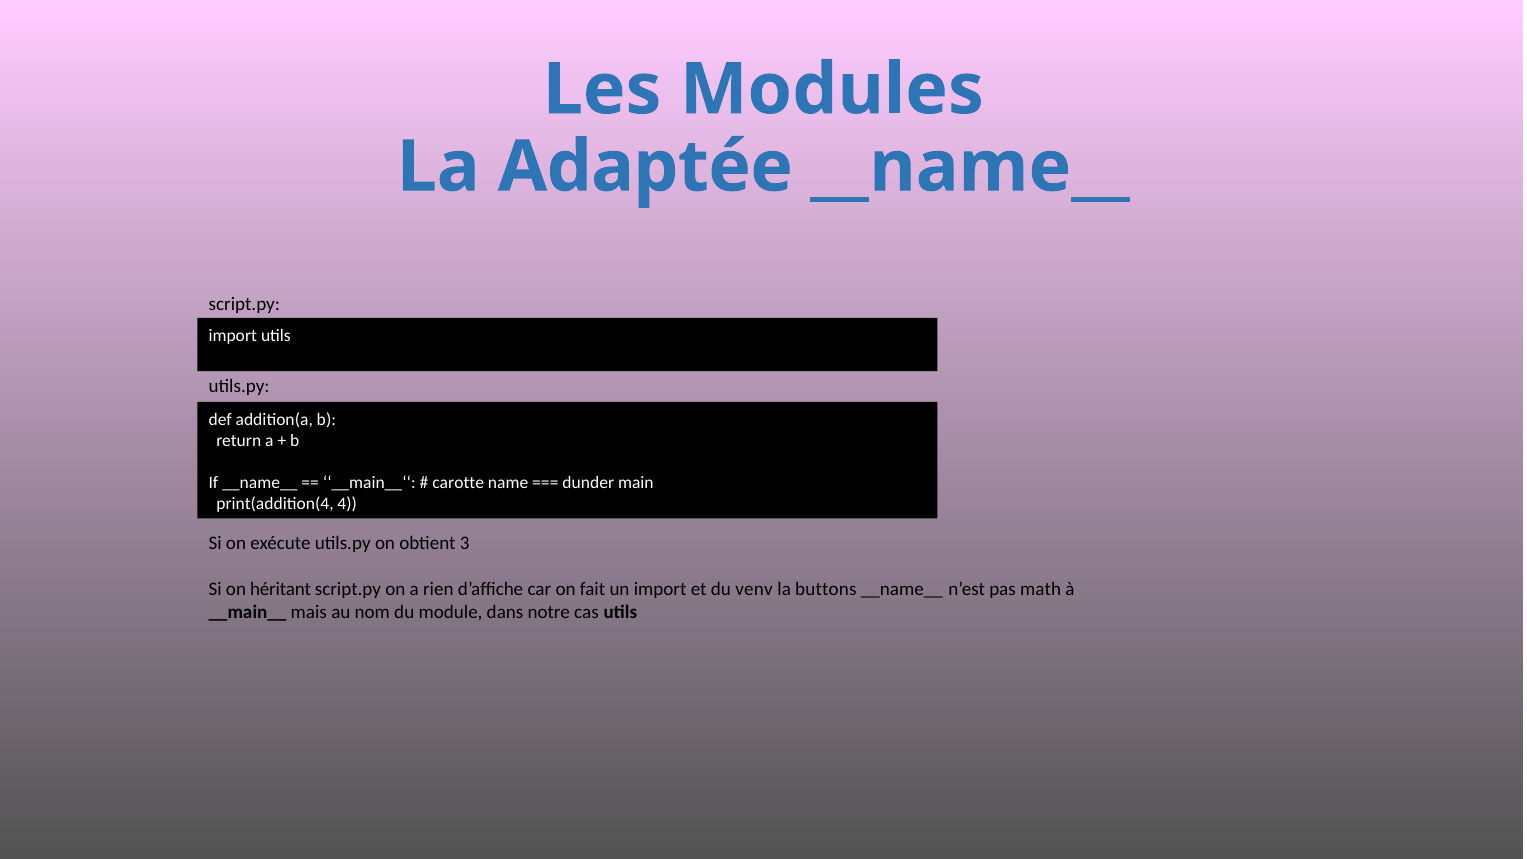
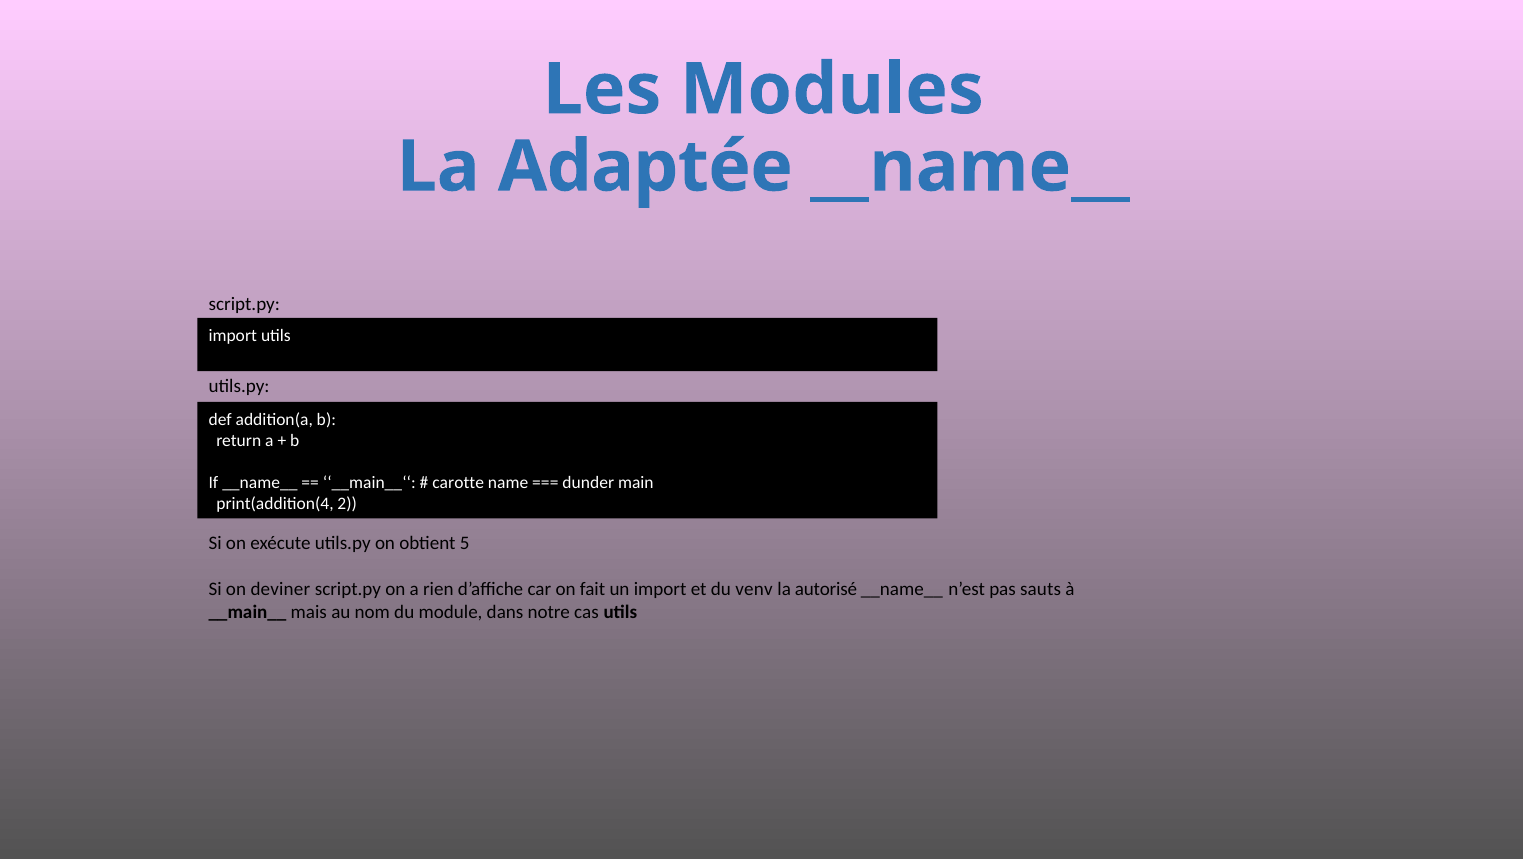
4: 4 -> 2 (347, 503)
3: 3 -> 5 (465, 543)
héritant: héritant -> deviner (280, 589)
buttons: buttons -> autorisé (826, 589)
math: math -> sauts (1041, 589)
